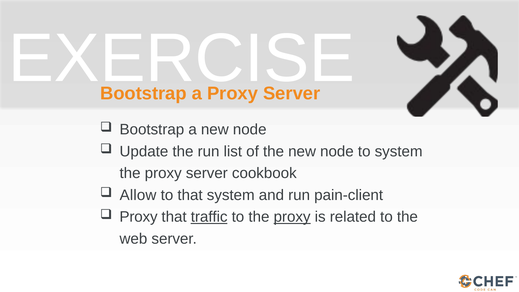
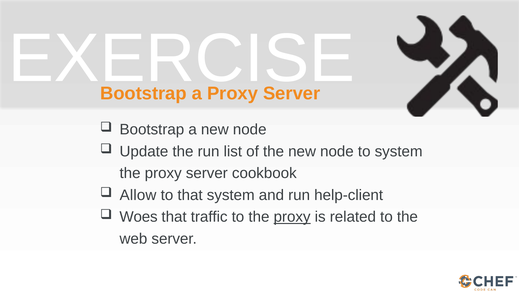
pain-client: pain-client -> help-client (349, 195)
Proxy: Proxy -> Woes (139, 217)
traffic underline: present -> none (209, 217)
